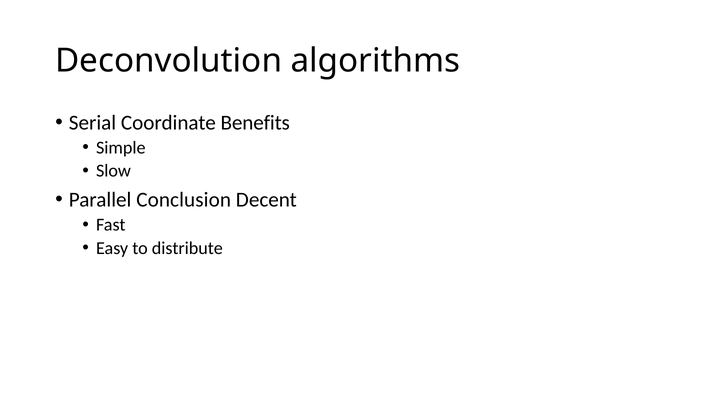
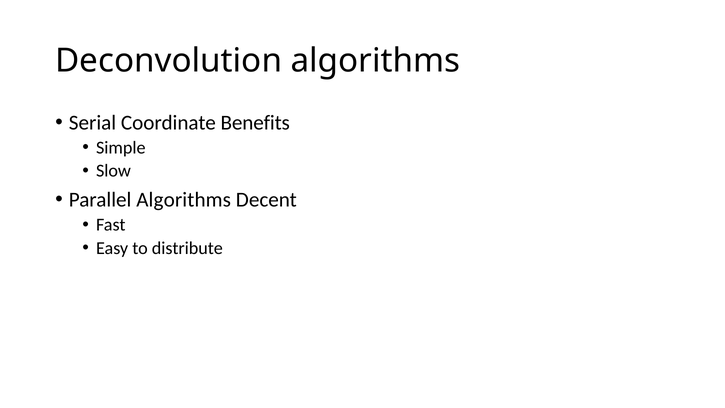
Parallel Conclusion: Conclusion -> Algorithms (184, 200)
